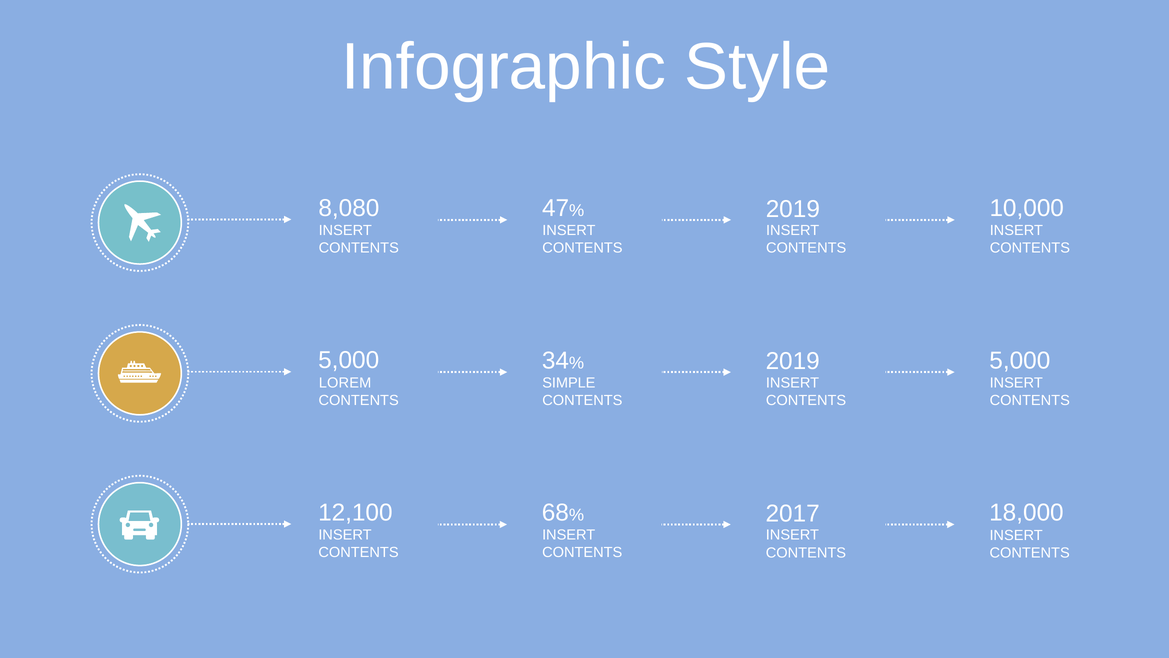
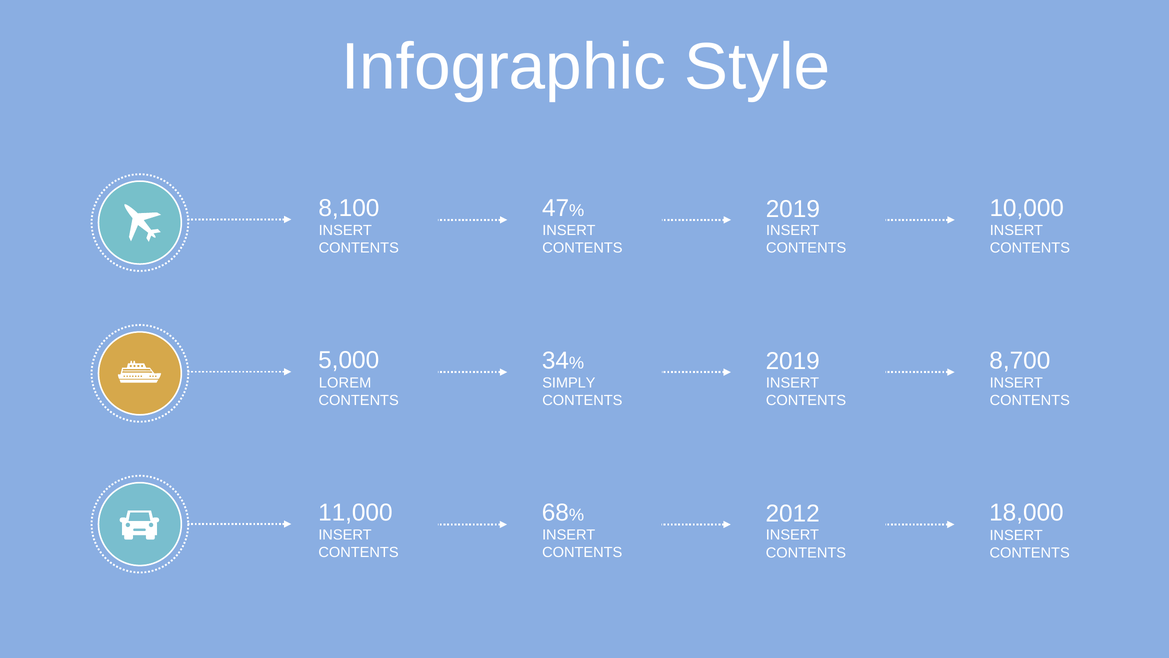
8,080: 8,080 -> 8,100 (349, 208)
5,000: 5,000 -> 8,700 (1020, 360)
SIMPLE: SIMPLE -> SIMPLY (569, 383)
12,100: 12,100 -> 11,000 (355, 512)
2017: 2017 -> 2012 (793, 513)
